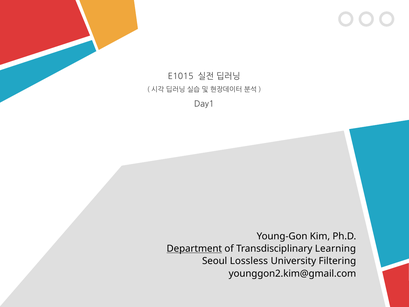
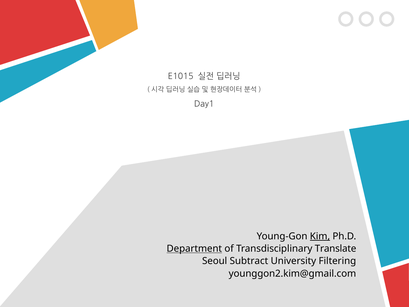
Kim underline: none -> present (320, 236)
Learning: Learning -> Translate (336, 248)
Lossless: Lossless -> Subtract (249, 261)
